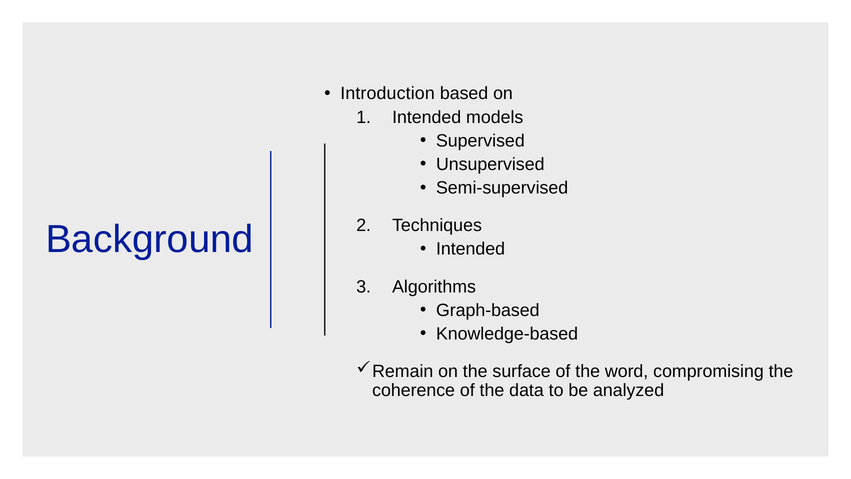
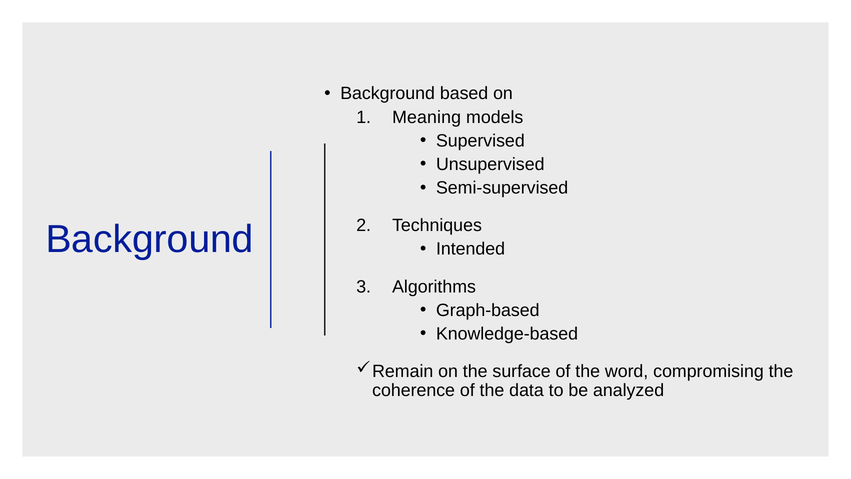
Introduction: Introduction -> Background (388, 94)
Intended: Intended -> Meaning (427, 117)
